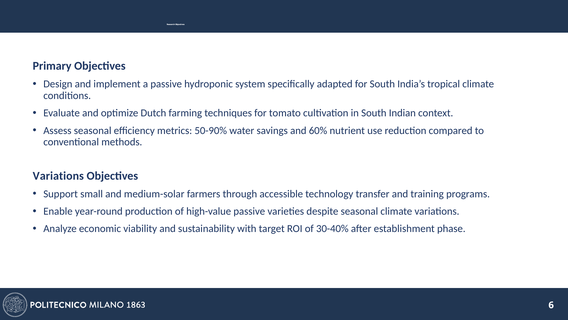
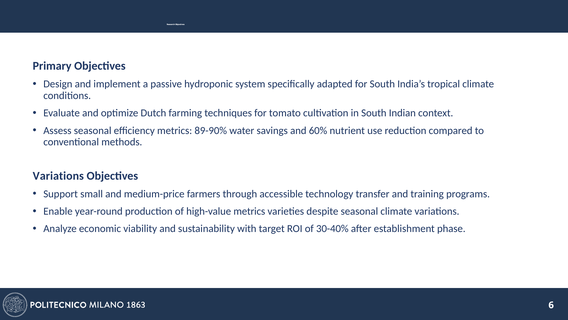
50-90%: 50-90% -> 89-90% (211, 130)
medium-solar: medium-solar -> medium-price (154, 194)
high-value passive: passive -> metrics (249, 211)
